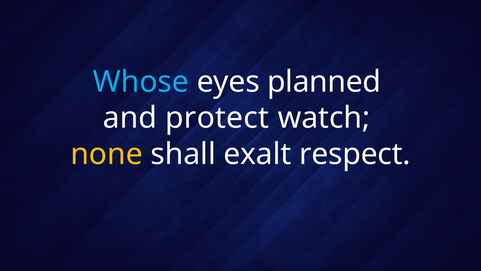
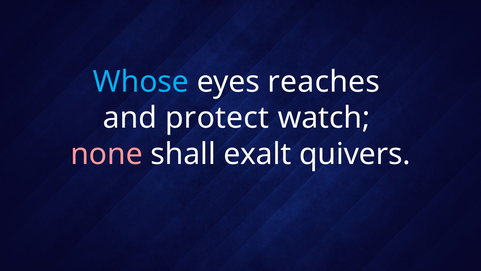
planned: planned -> reaches (324, 82)
none colour: yellow -> pink (107, 154)
respect: respect -> quivers (355, 154)
